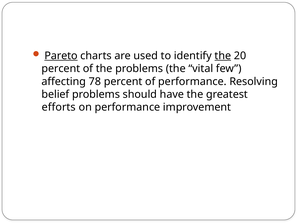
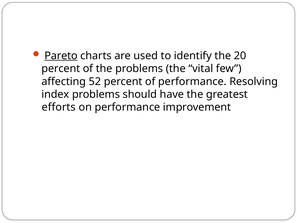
the underline: present -> none (223, 56)
78: 78 -> 52 (95, 81)
belief: belief -> index (55, 94)
